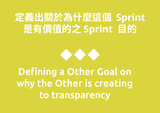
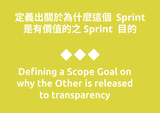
a Other: Other -> Scope (81, 72)
creating: creating -> released (114, 83)
